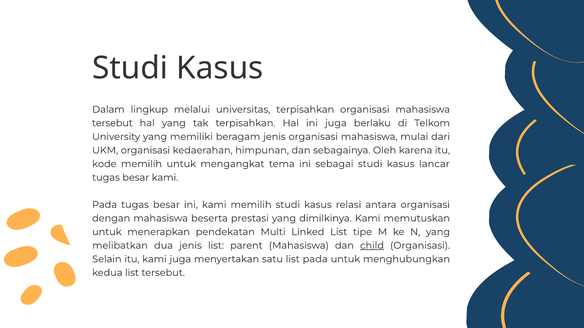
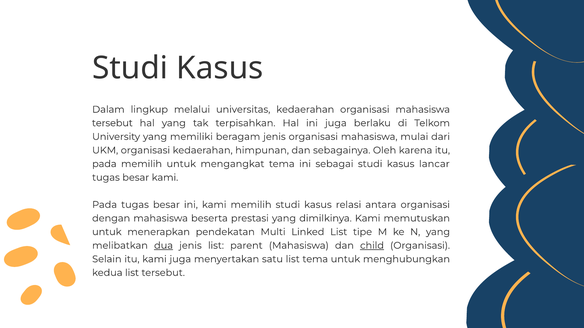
universitas terpisahkan: terpisahkan -> kedaerahan (305, 110)
kode: kode -> pada (104, 164)
dua underline: none -> present (164, 246)
list pada: pada -> tema (315, 259)
